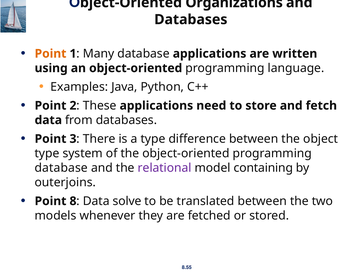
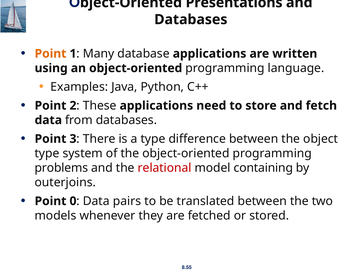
Organizations: Organizations -> Presentations (234, 3)
database: database -> problems (61, 168)
relational colour: purple -> red (165, 168)
8: 8 -> 0 (73, 201)
solve: solve -> pairs (127, 201)
